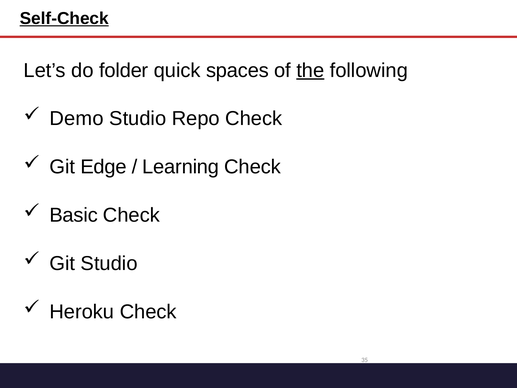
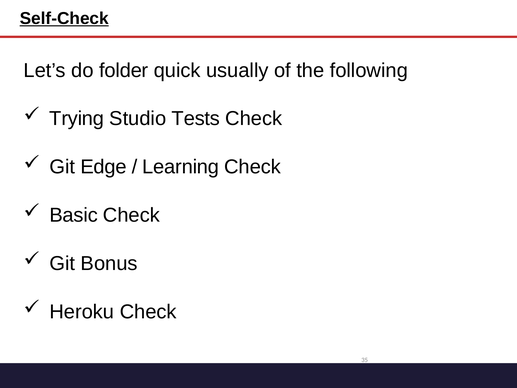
spaces: spaces -> usually (237, 70)
the underline: present -> none (310, 70)
Demo: Demo -> Trying (77, 119)
Repo: Repo -> Tests (196, 119)
Git Studio: Studio -> Bonus (109, 263)
